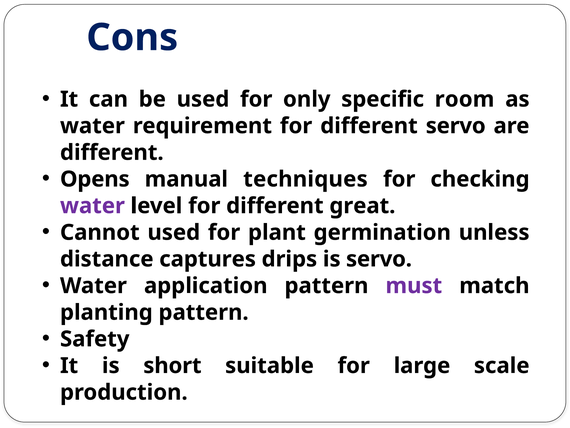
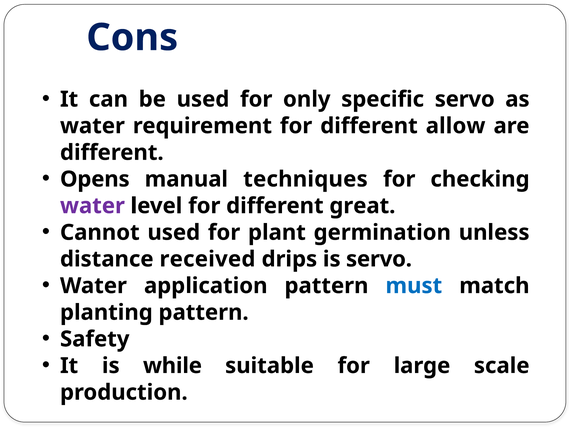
specific room: room -> servo (465, 99)
different servo: servo -> allow (456, 126)
captures: captures -> received (207, 259)
must colour: purple -> blue (414, 285)
short: short -> while (172, 365)
